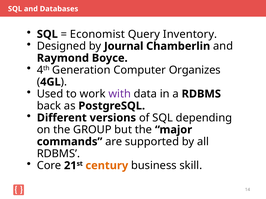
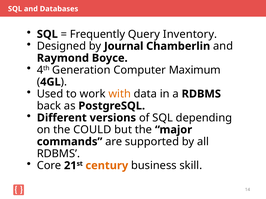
Economist: Economist -> Frequently (98, 34)
Organizes: Organizes -> Maximum (195, 70)
with colour: purple -> orange (120, 94)
GROUP: GROUP -> COULD (92, 130)
